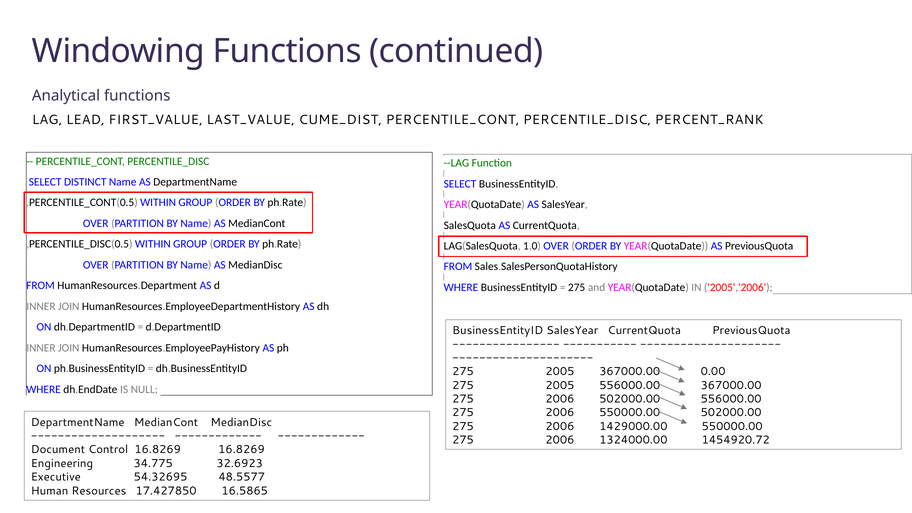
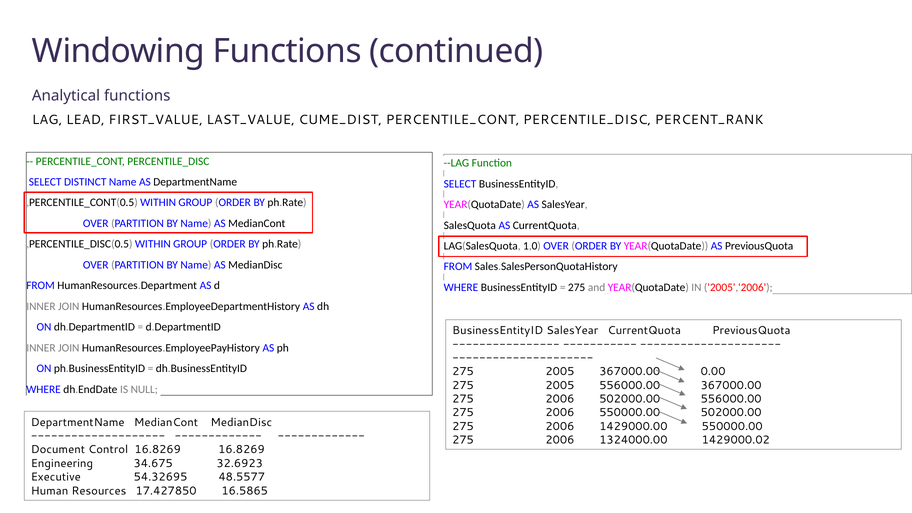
1454920.72: 1454920.72 -> 1429000.02 (736, 440)
34.775: 34.775 -> 34.675 (153, 463)
